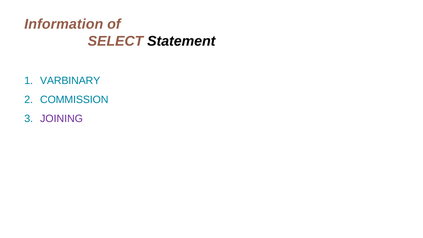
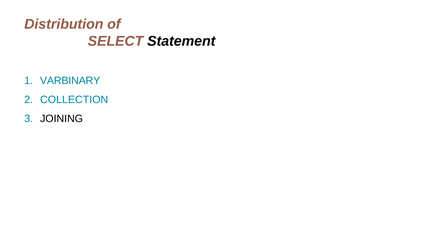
Information: Information -> Distribution (64, 24)
COMMISSION: COMMISSION -> COLLECTION (74, 100)
JOINING colour: purple -> black (62, 119)
